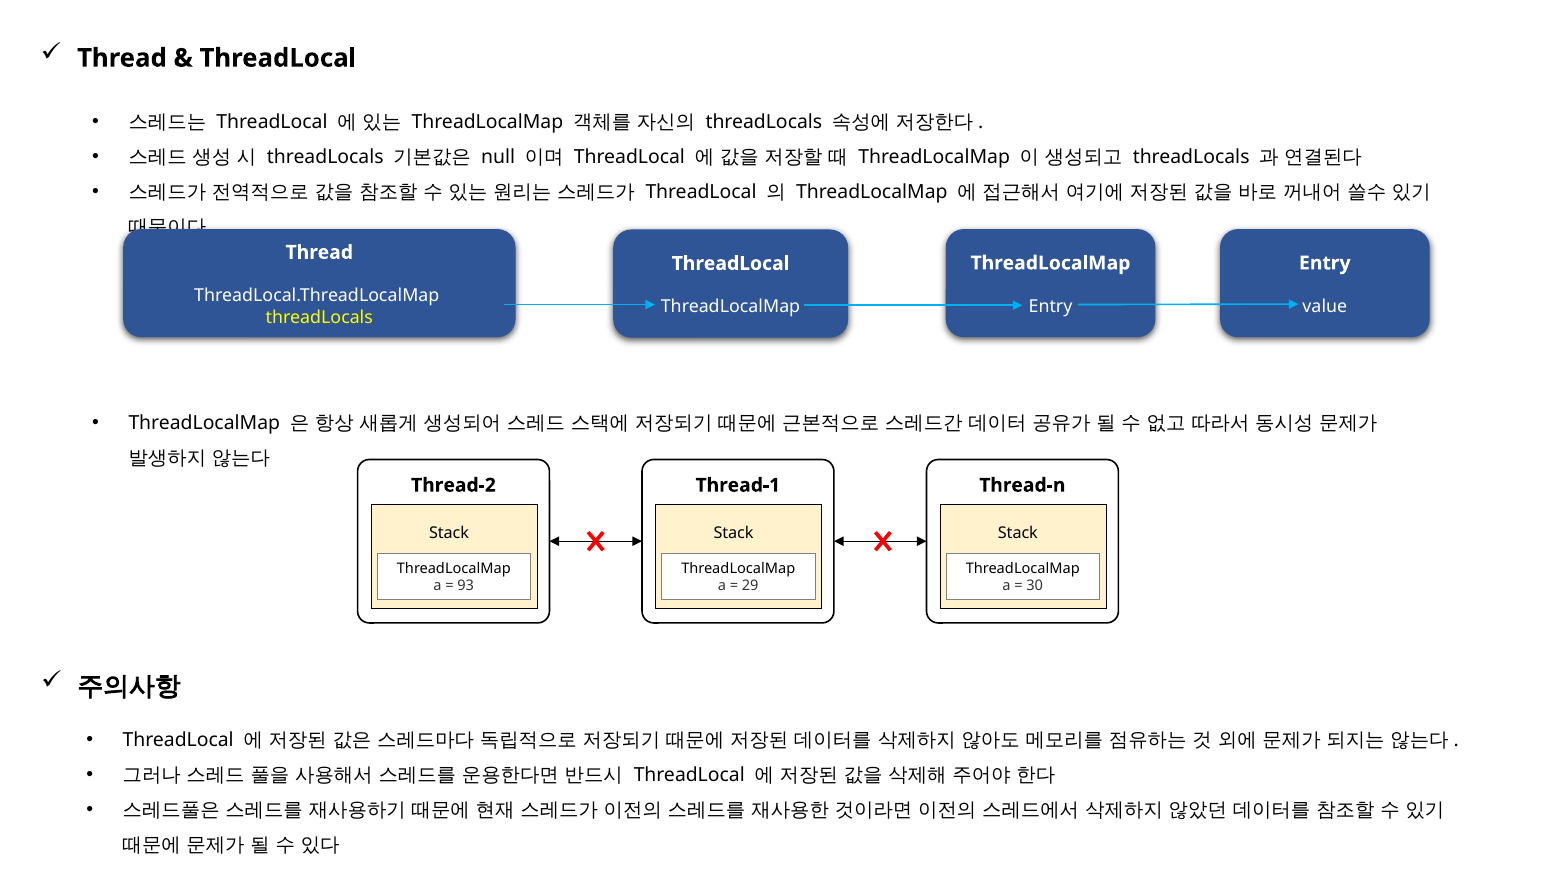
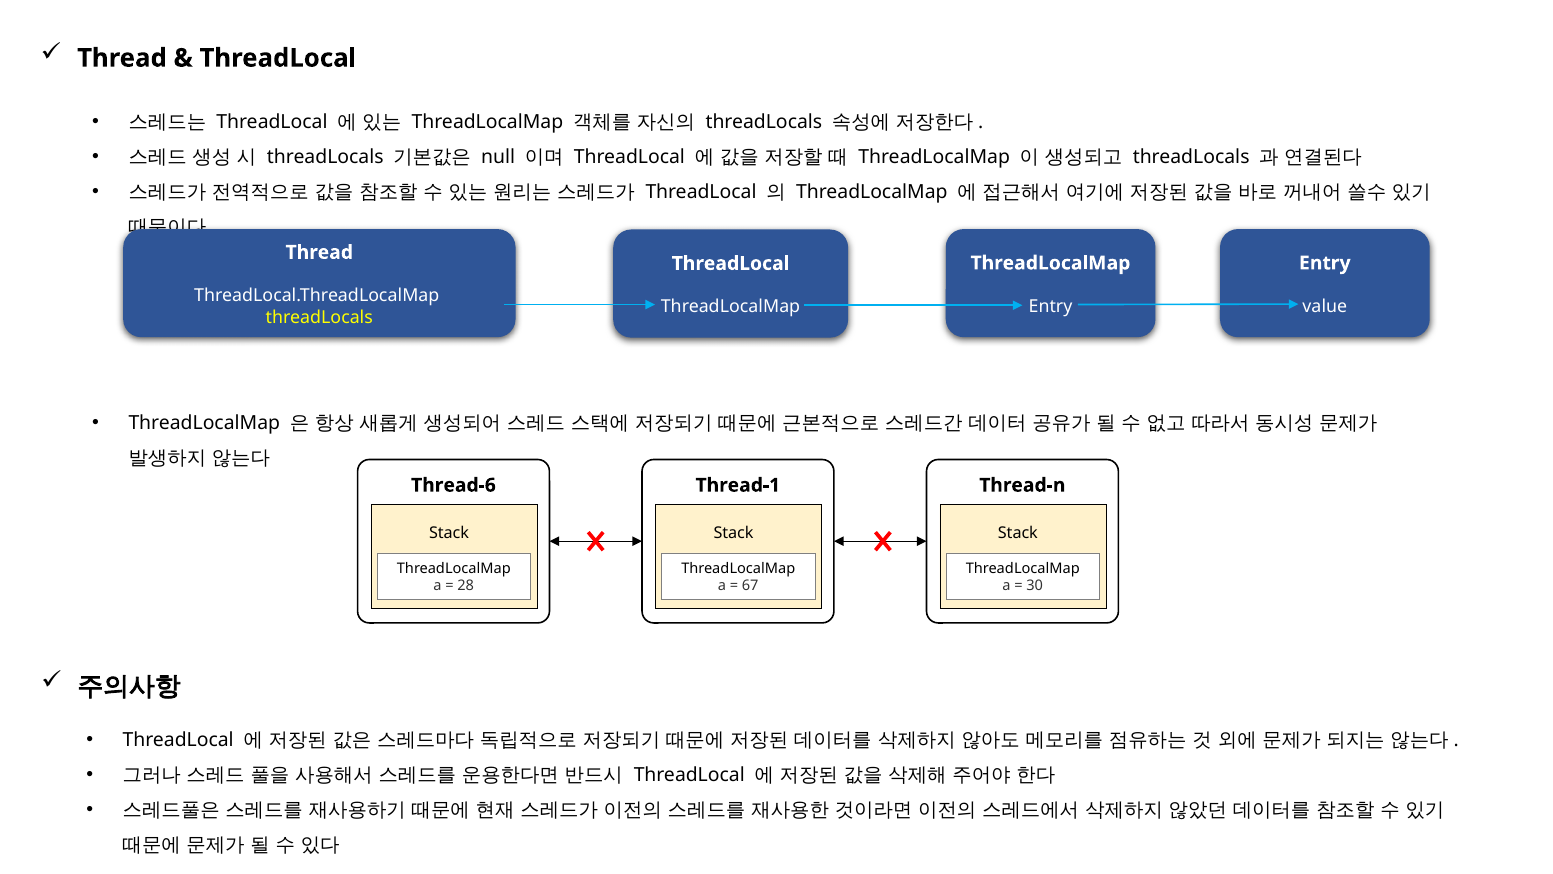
Thread-2: Thread-2 -> Thread-6 (453, 485)
93: 93 -> 28 (466, 586)
29: 29 -> 67 (750, 586)
